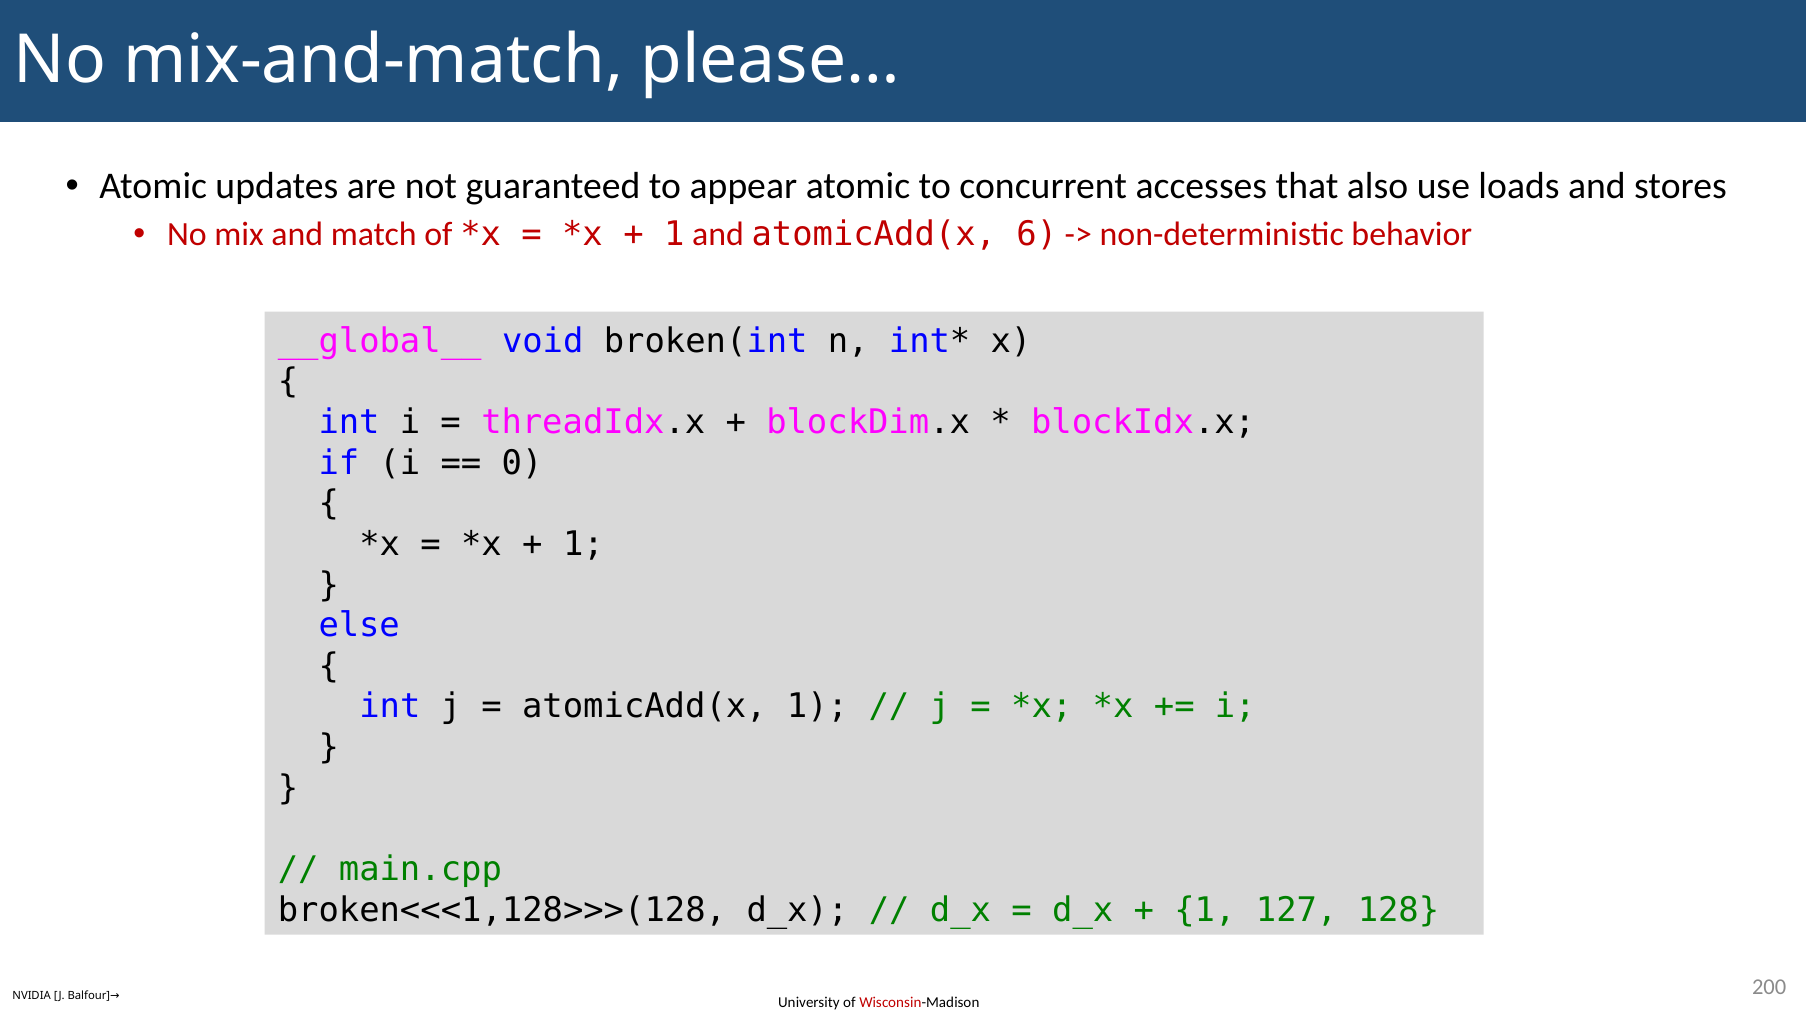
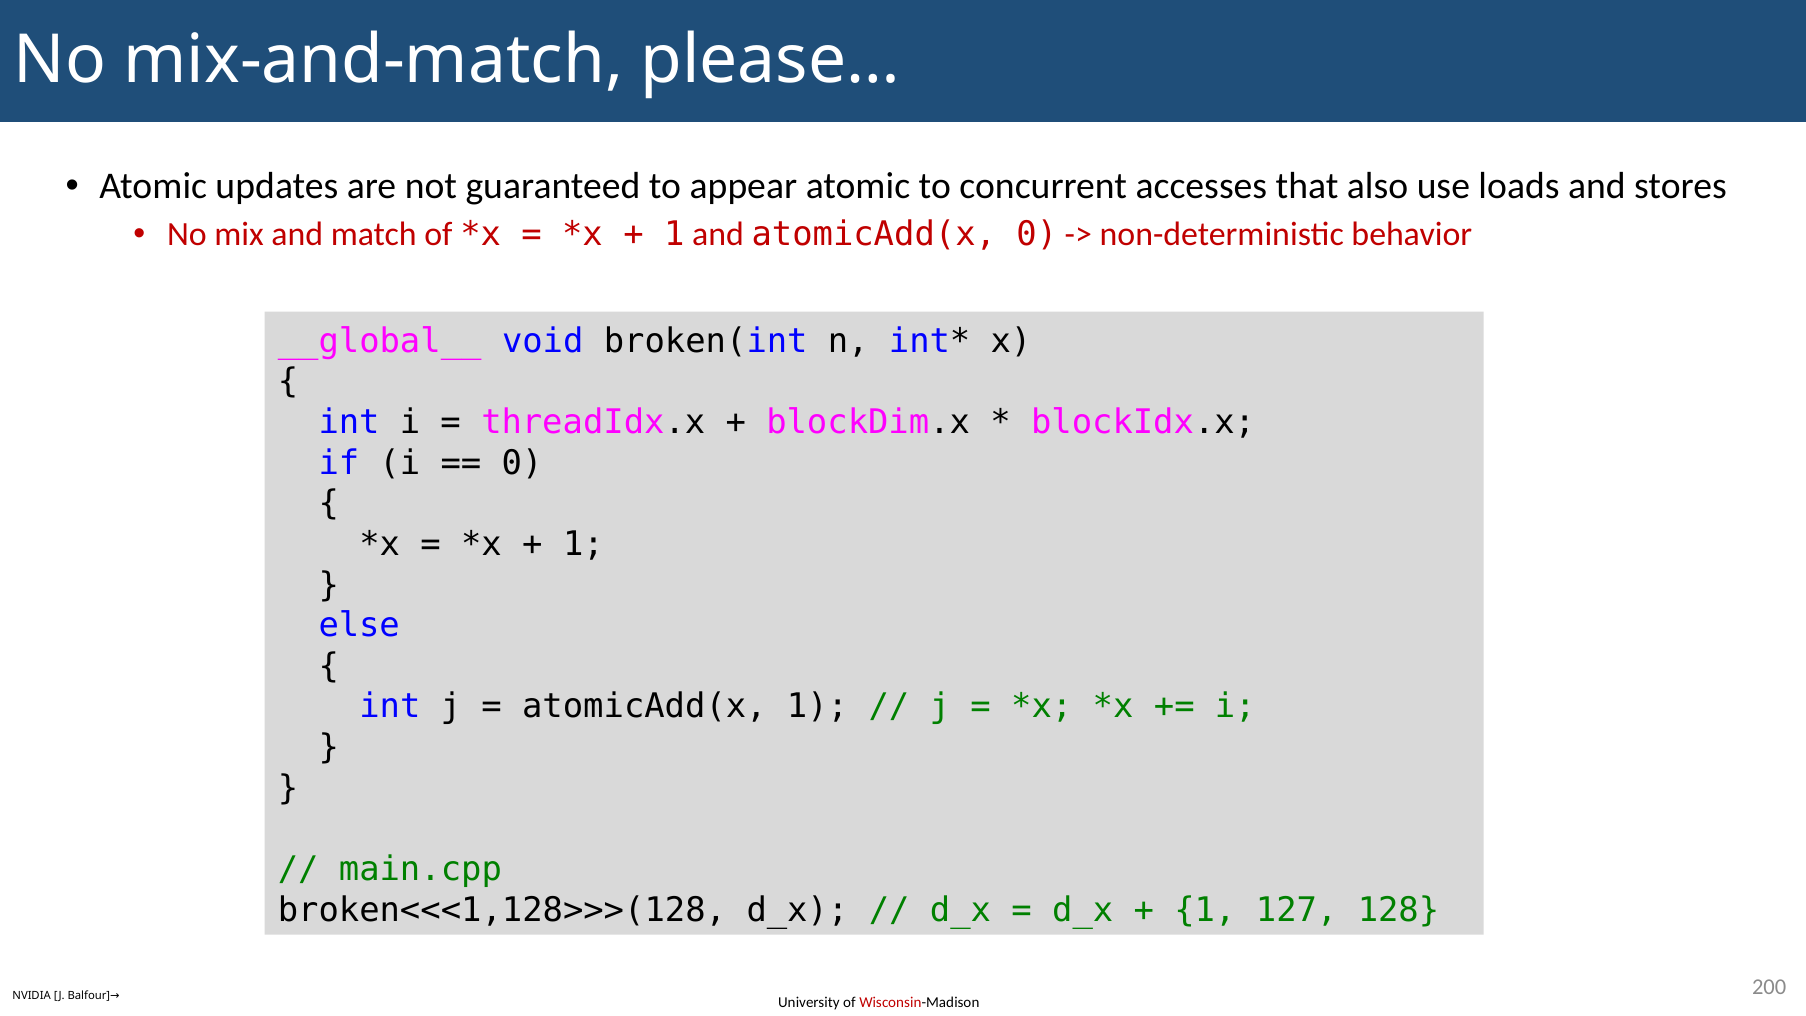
atomicAdd(x 6: 6 -> 0 (1037, 234)
